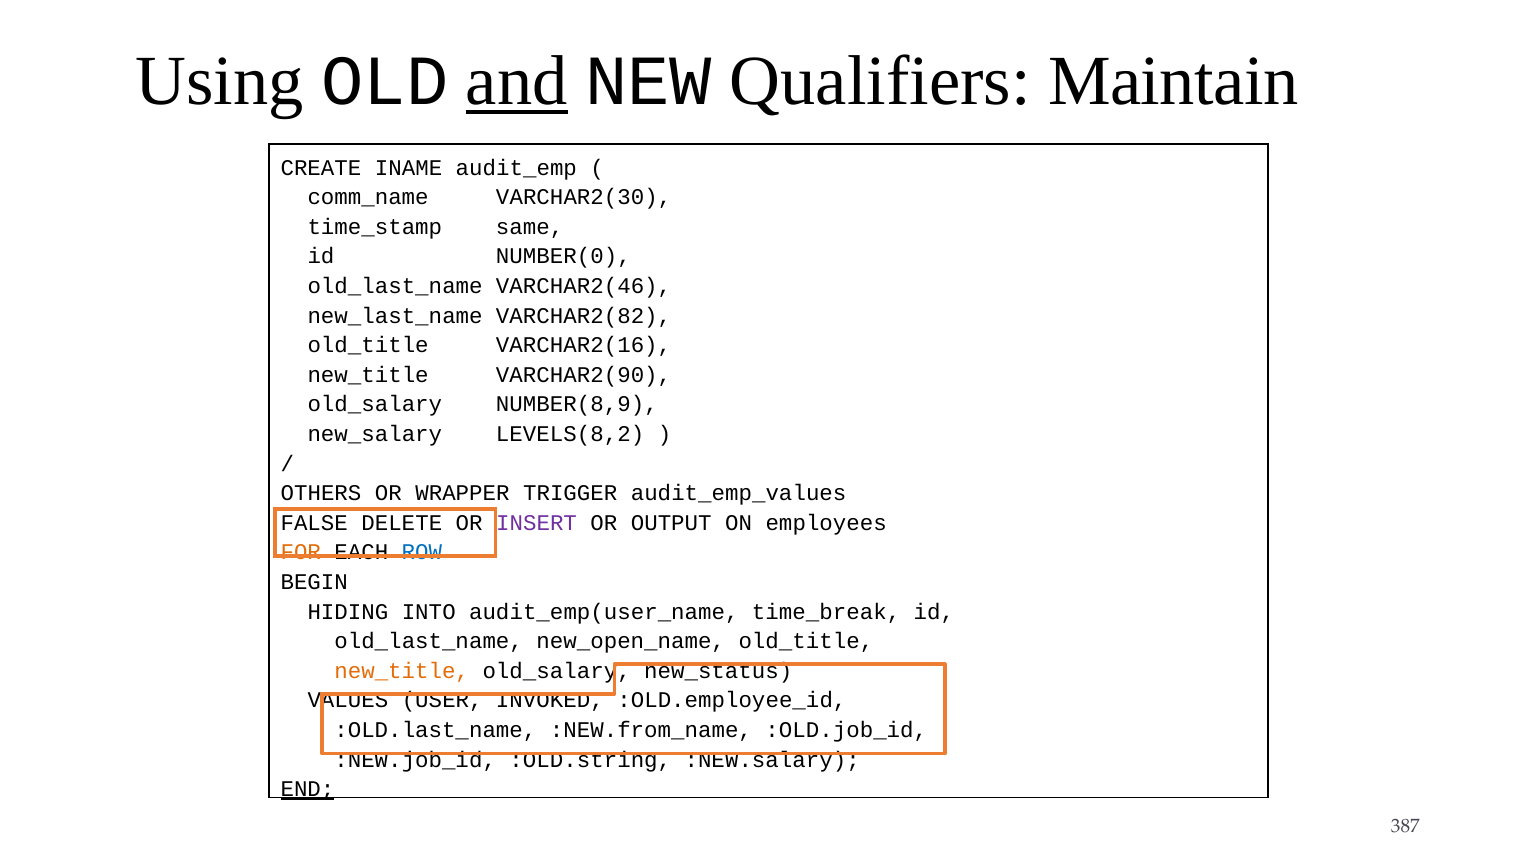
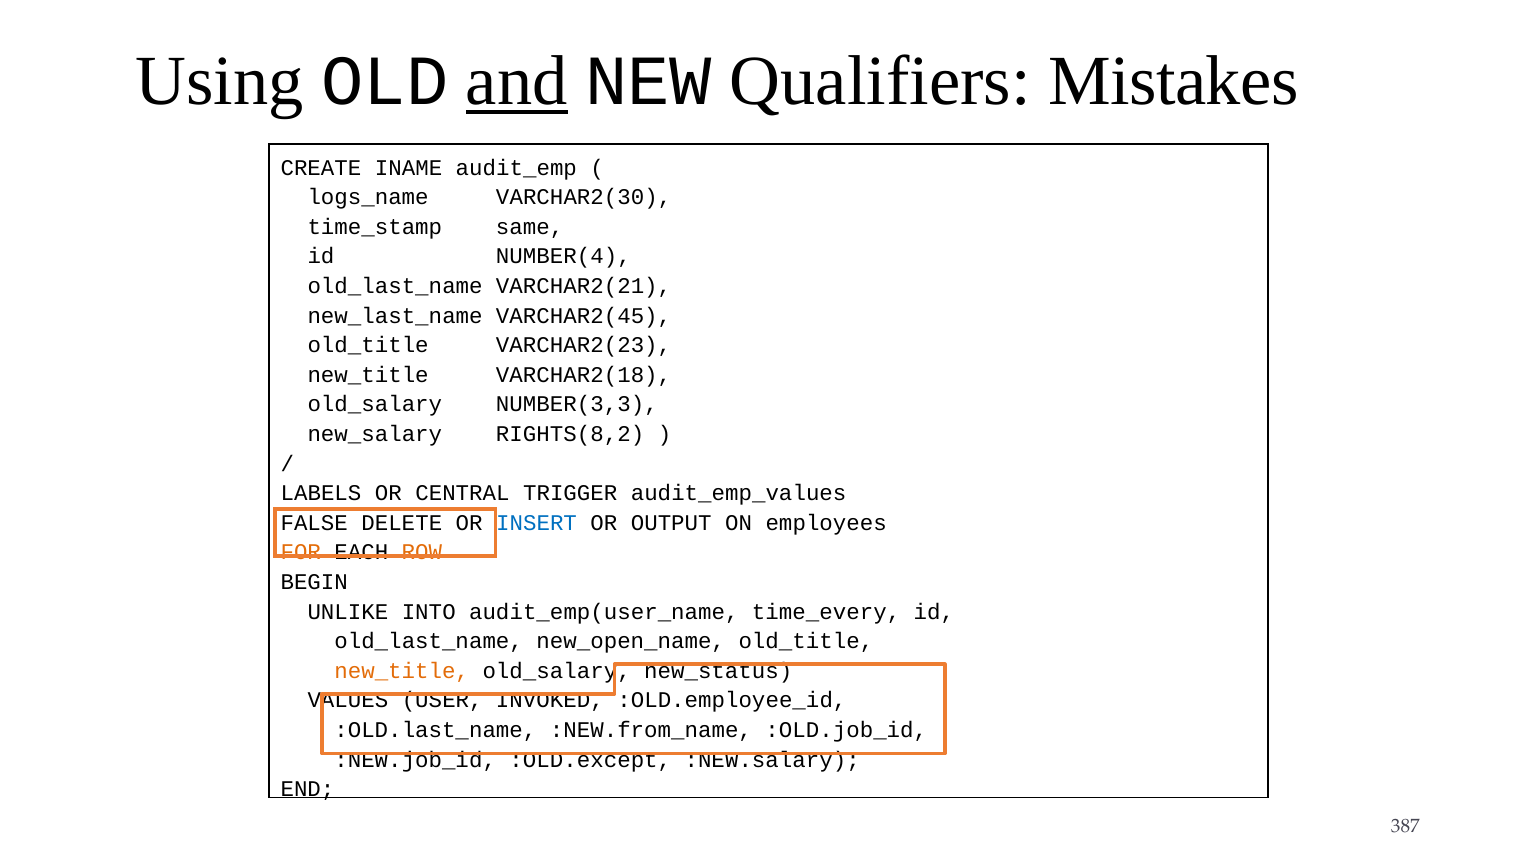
Maintain: Maintain -> Mistakes (1173, 82)
comm_name: comm_name -> logs_name (368, 197)
NUMBER(0: NUMBER(0 -> NUMBER(4 (563, 256)
VARCHAR2(46: VARCHAR2(46 -> VARCHAR2(21 (584, 286)
VARCHAR2(82: VARCHAR2(82 -> VARCHAR2(45 (584, 316)
VARCHAR2(16: VARCHAR2(16 -> VARCHAR2(23 (584, 345)
VARCHAR2(90: VARCHAR2(90 -> VARCHAR2(18 (584, 375)
NUMBER(8,9: NUMBER(8,9 -> NUMBER(3,3 (577, 404)
LEVELS(8,2: LEVELS(8,2 -> RIGHTS(8,2 (570, 434)
OTHERS: OTHERS -> LABELS (321, 493)
WRAPPER: WRAPPER -> CENTRAL (462, 493)
INSERT colour: purple -> blue (537, 523)
ROW colour: blue -> orange (422, 552)
HIDING: HIDING -> UNLIKE (348, 611)
time_break: time_break -> time_every (826, 611)
:OLD.string: :OLD.string -> :OLD.except (590, 759)
END underline: present -> none (307, 789)
